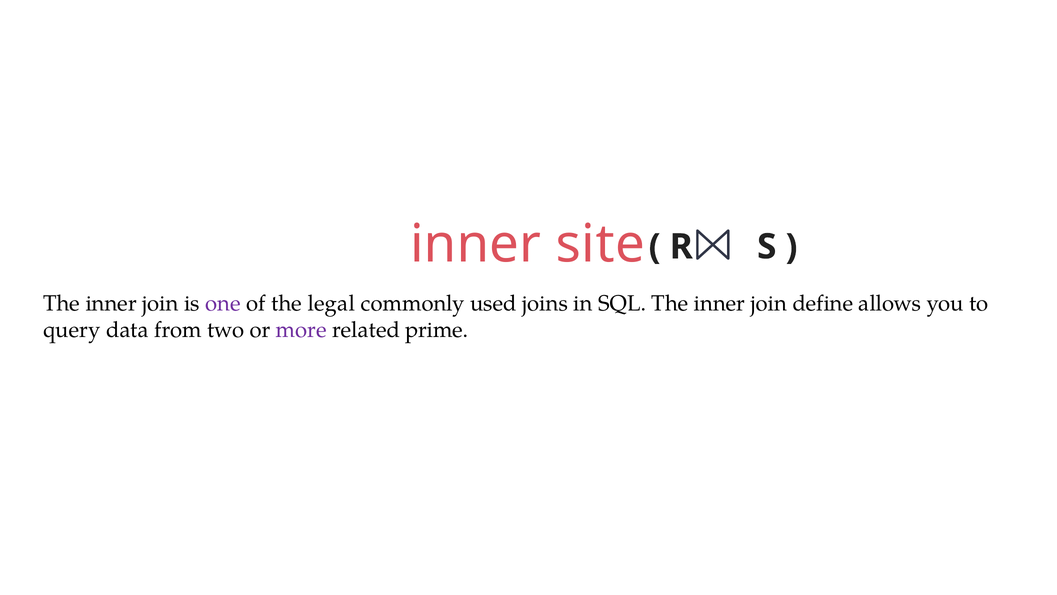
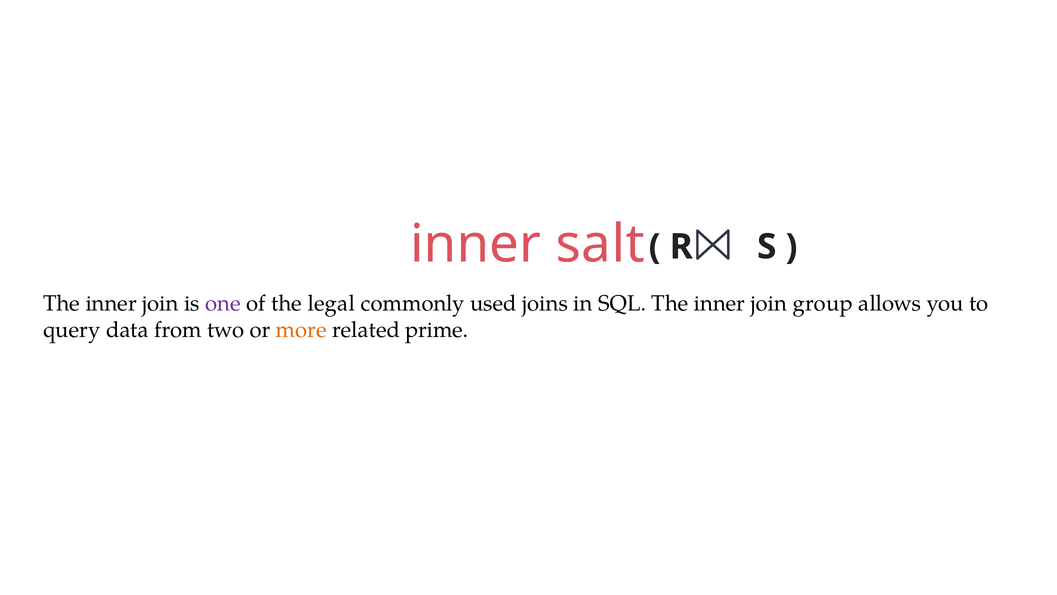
site: site -> salt (600, 244)
define: define -> group (823, 303)
more colour: purple -> orange (301, 330)
